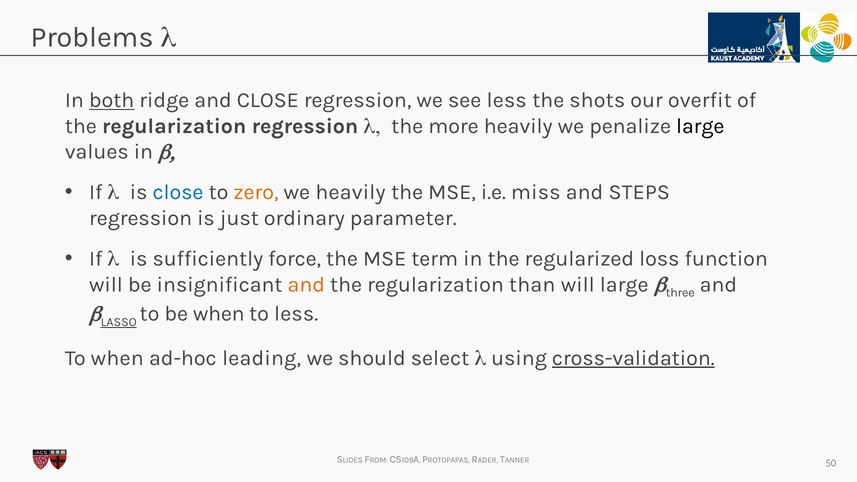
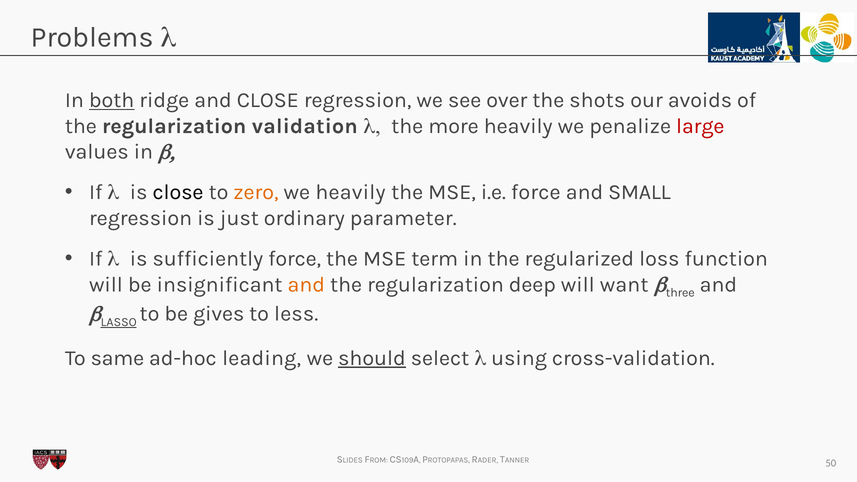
see less: less -> over (507, 100)
overfit: overfit -> avoids (700, 100)
regularization regression: regression -> validation (305, 126)
large colour: black -> red (700, 126)
close colour: blue -> black (178, 192)
i.e miss: miss -> force (536, 192)
STEPS: STEPS -> SMALL (639, 192)
than: than -> deep (532, 285)
will large: large -> want (624, 285)
be when: when -> gives (219, 314)
To when: when -> same (117, 358)
should underline: none -> present (372, 358)
cross-validation underline: present -> none (633, 358)
